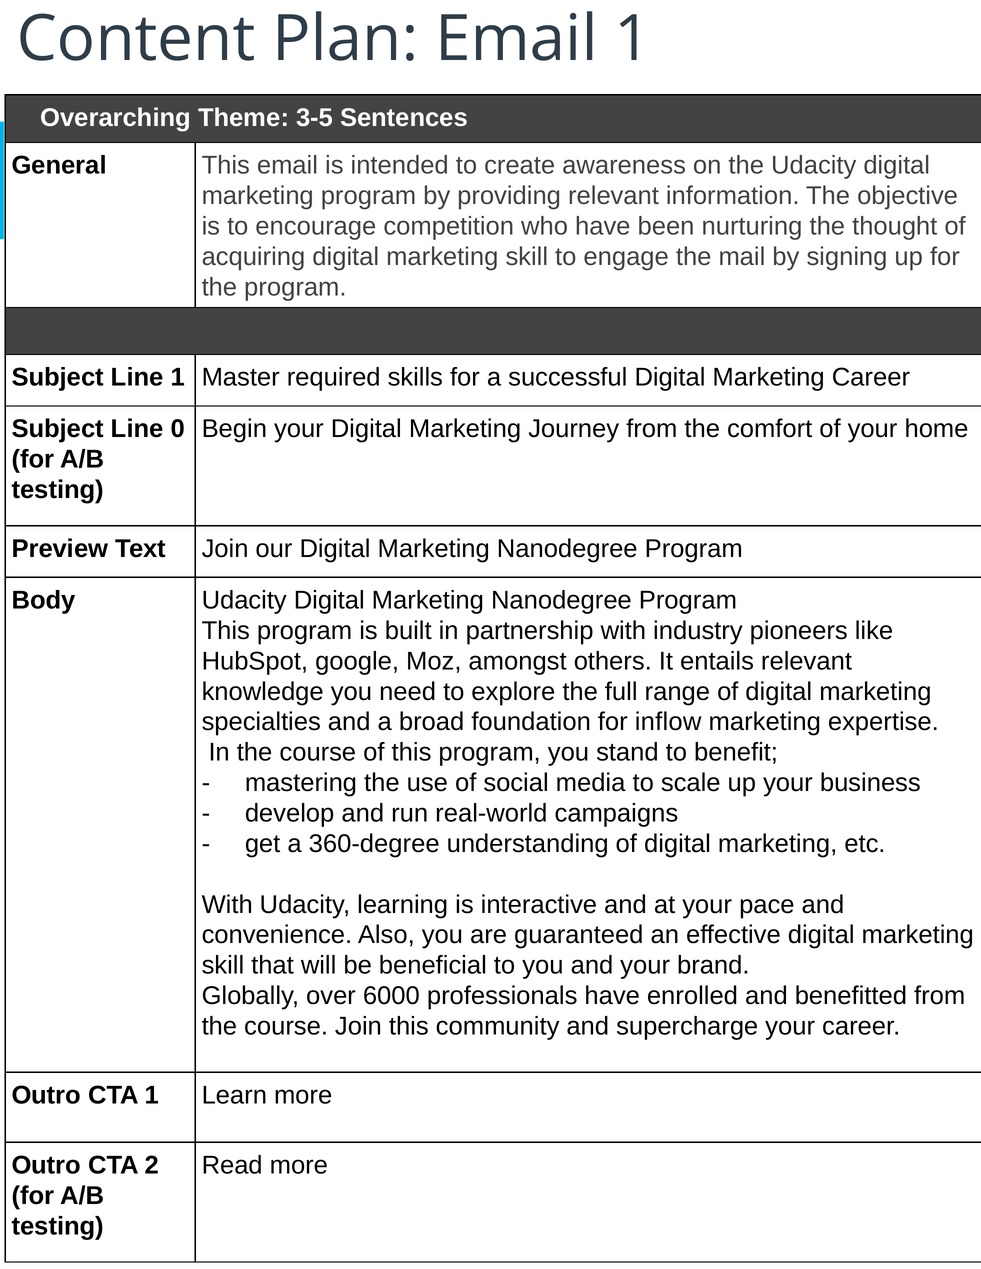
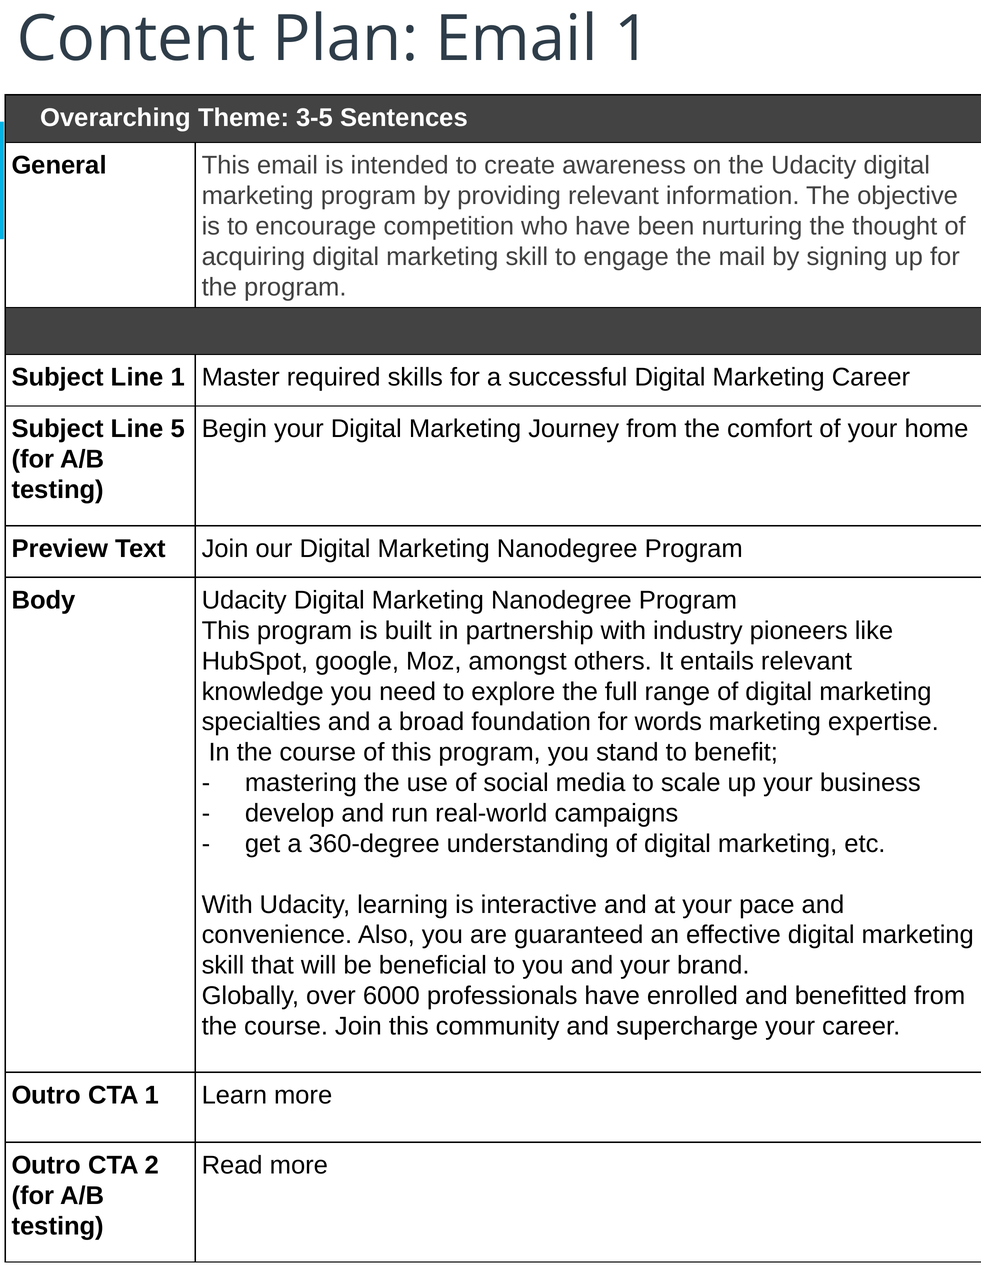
0: 0 -> 5 (178, 429)
inflow: inflow -> words (668, 722)
